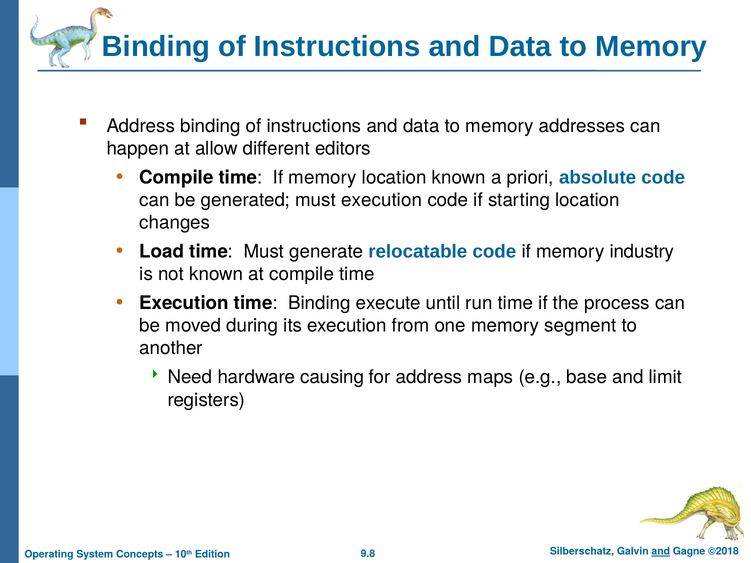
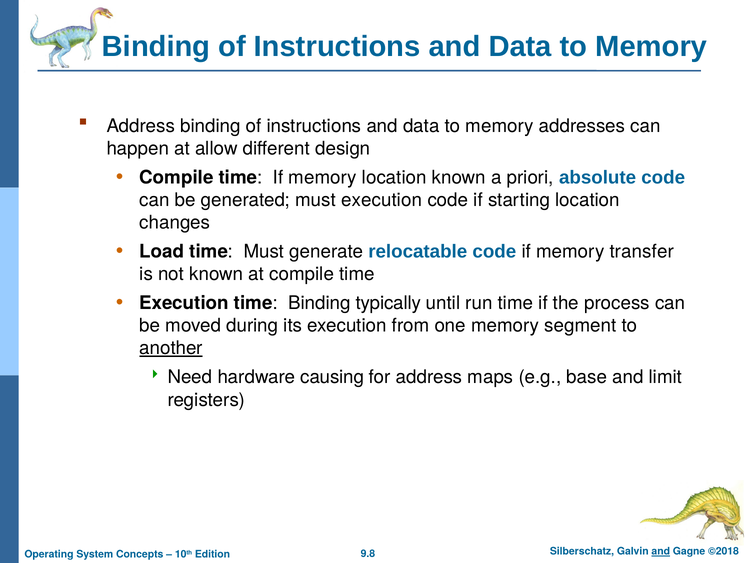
editors: editors -> design (343, 148)
industry: industry -> transfer (642, 252)
execute: execute -> typically (388, 303)
another underline: none -> present (171, 348)
